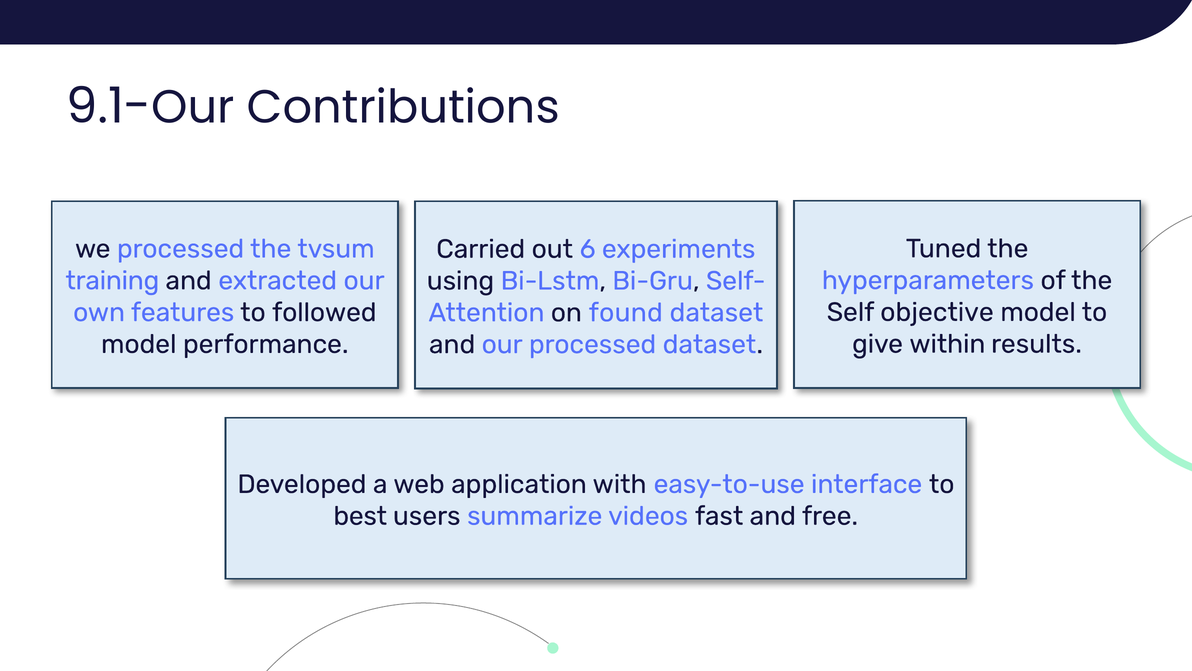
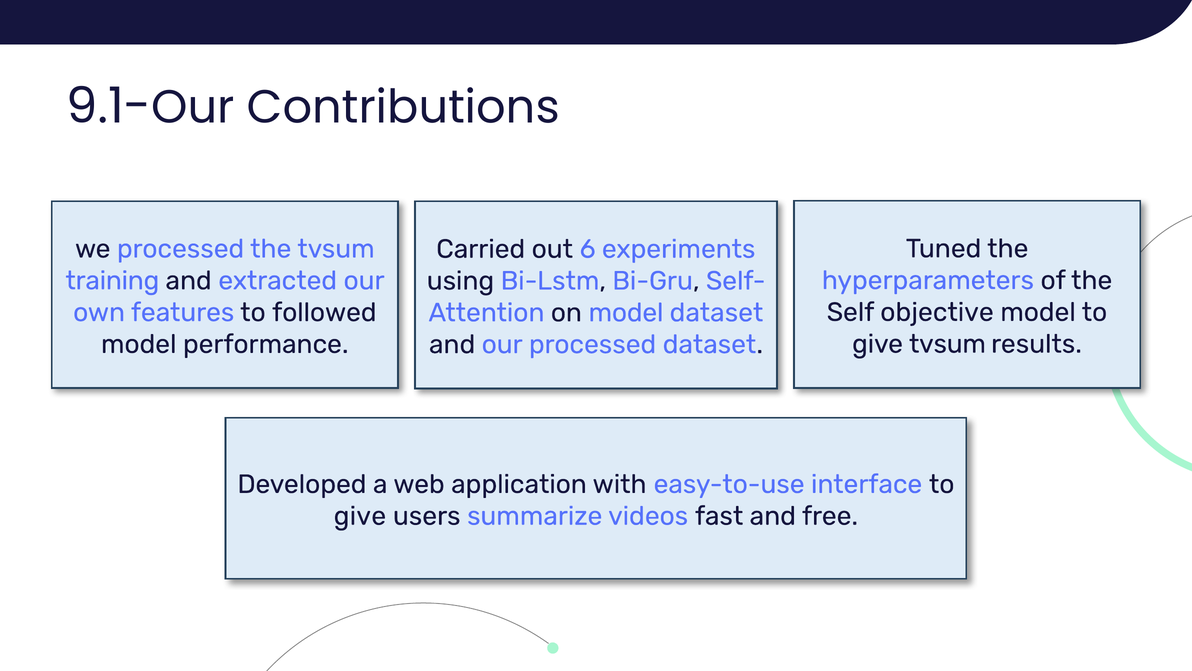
on found: found -> model (626, 312)
give within: within -> tvsum (947, 344)
best: best -> give (360, 516)
